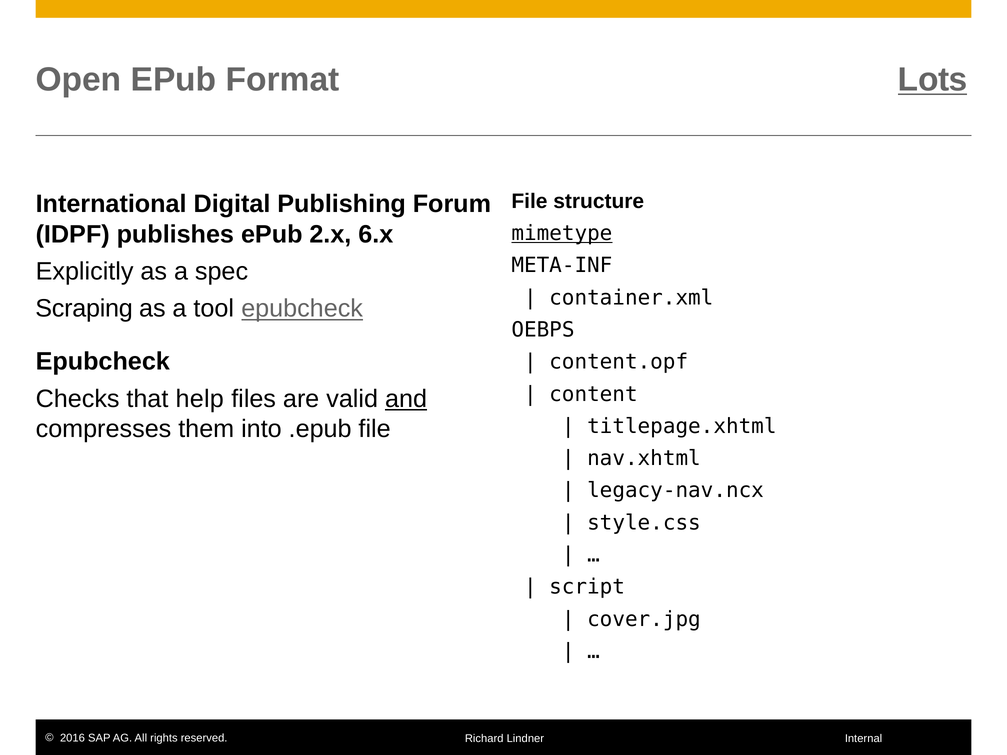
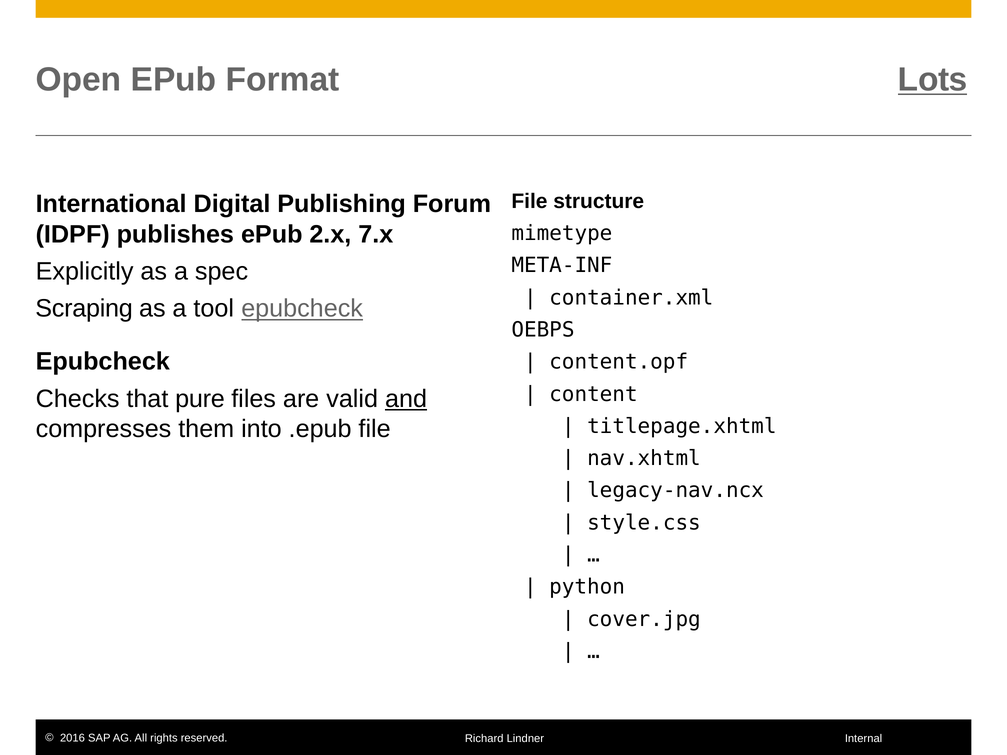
6.x: 6.x -> 7.x (376, 234)
mimetype underline: present -> none (562, 233)
help: help -> pure (200, 399)
script: script -> python (587, 587)
